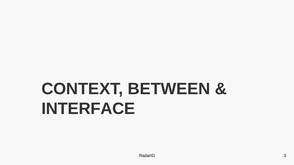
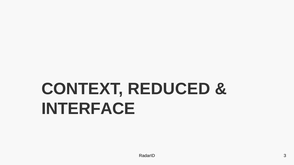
BETWEEN: BETWEEN -> REDUCED (169, 89)
